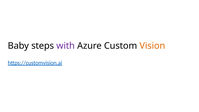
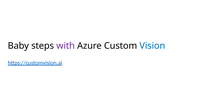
Vision colour: orange -> blue (152, 46)
